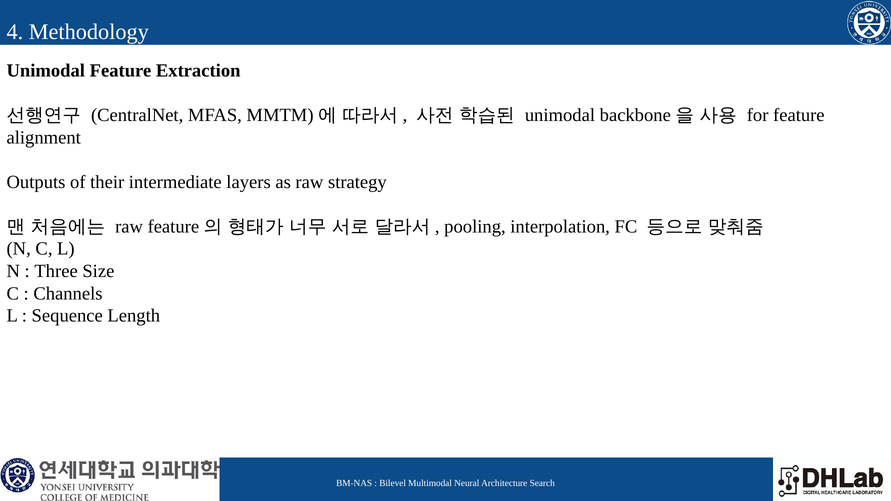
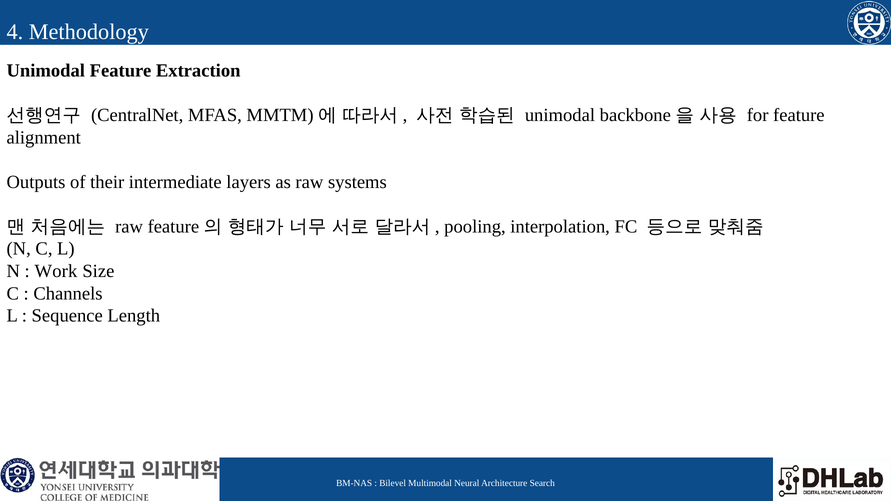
strategy: strategy -> systems (357, 182)
Three: Three -> Work (56, 271)
